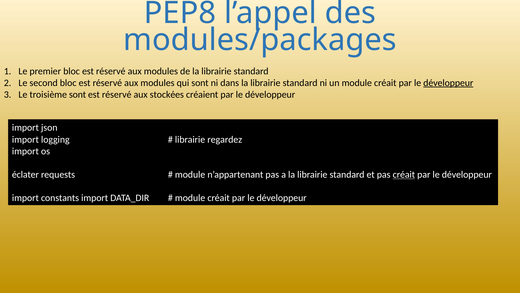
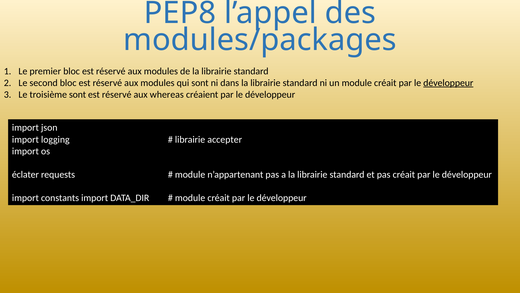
stockées: stockées -> whereas (167, 94)
regardez: regardez -> accepter (225, 139)
créait underline: present -> none (404, 174)
